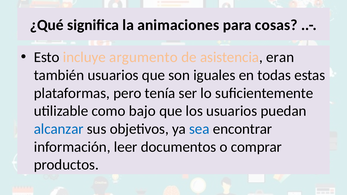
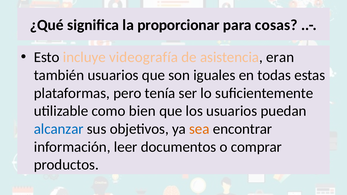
animaciones: animaciones -> proporcionar (178, 25)
argumento: argumento -> videografía (143, 57)
bajo: bajo -> bien (142, 111)
sea colour: blue -> orange (199, 129)
